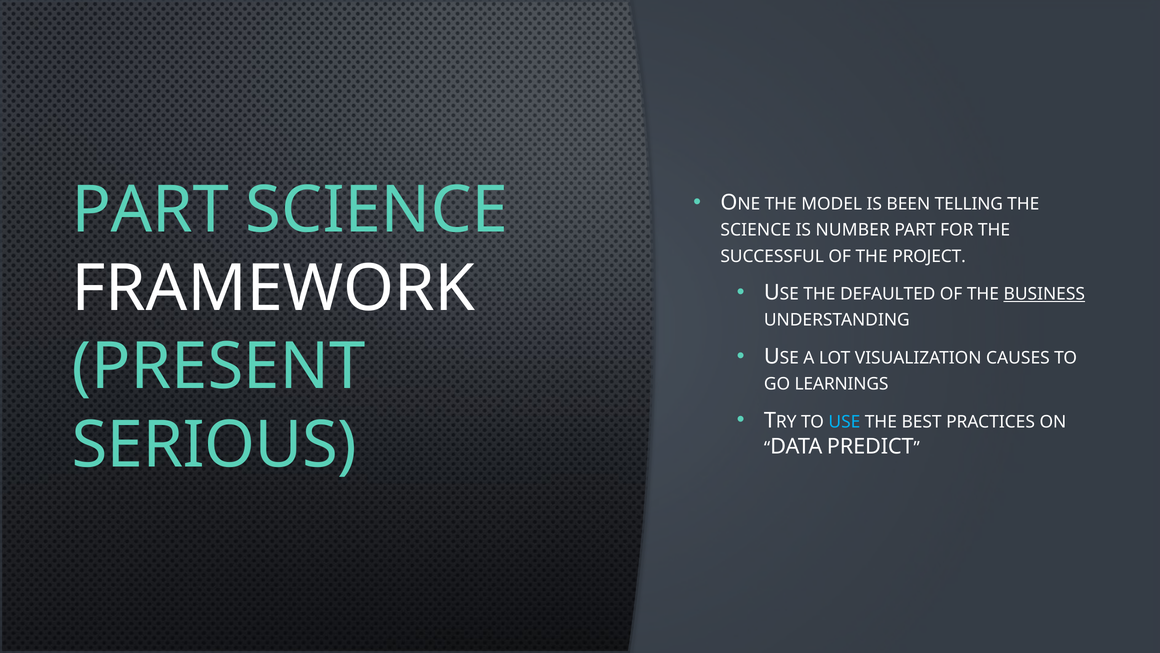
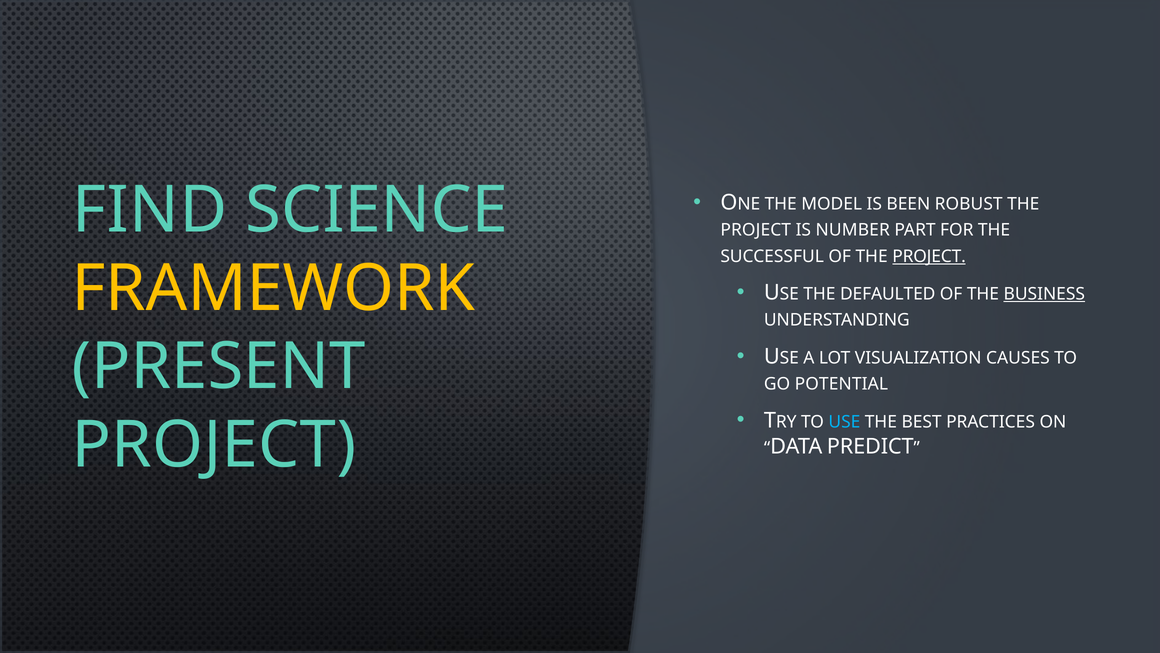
TELLING: TELLING -> ROBUST (969, 204)
PART: PART -> FIND (150, 210)
SCIENCE: SCIENCE -> PROJECT (756, 230)
PROJECT underline: none -> present (929, 256)
FRAMEWORK colour: white -> yellow (273, 288)
LEARNINGS: LEARNINGS -> POTENTIAL (841, 384)
SERIOUS: SERIOUS -> PROJECT (214, 445)
